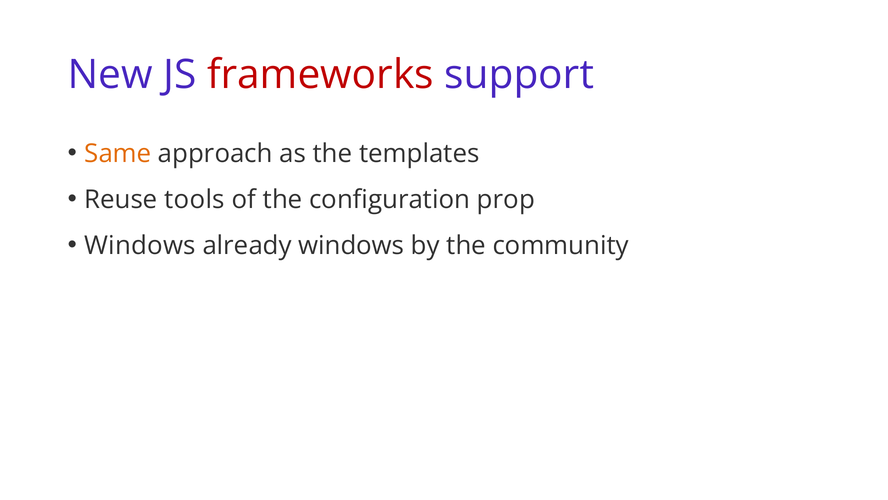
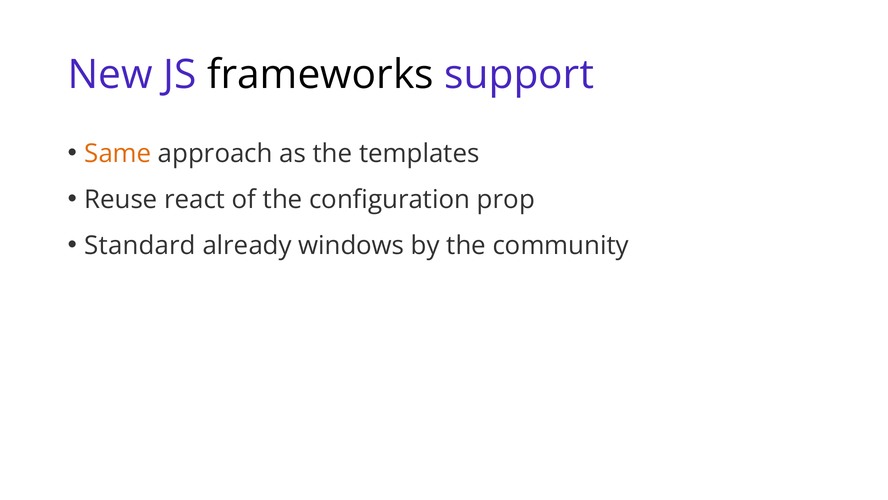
frameworks colour: red -> black (320, 75)
tools: tools -> react (195, 200)
Windows: Windows -> Standard (140, 245)
